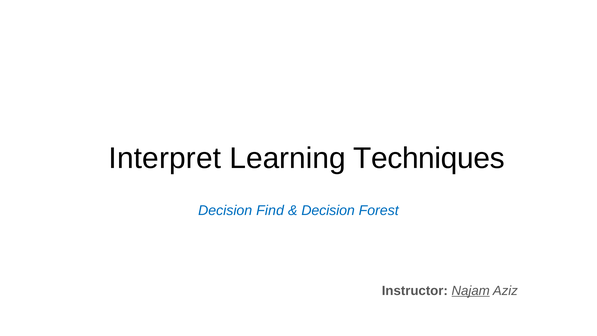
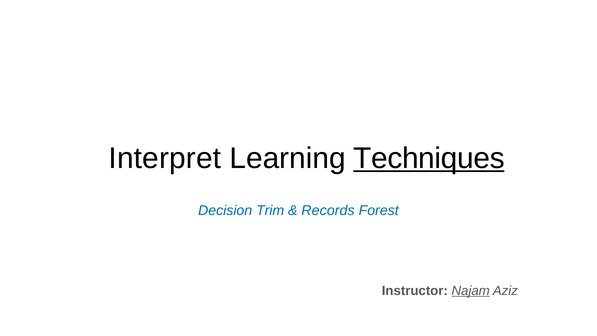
Techniques underline: none -> present (429, 158)
Find: Find -> Trim (270, 210)
Decision: Decision -> Records (328, 210)
